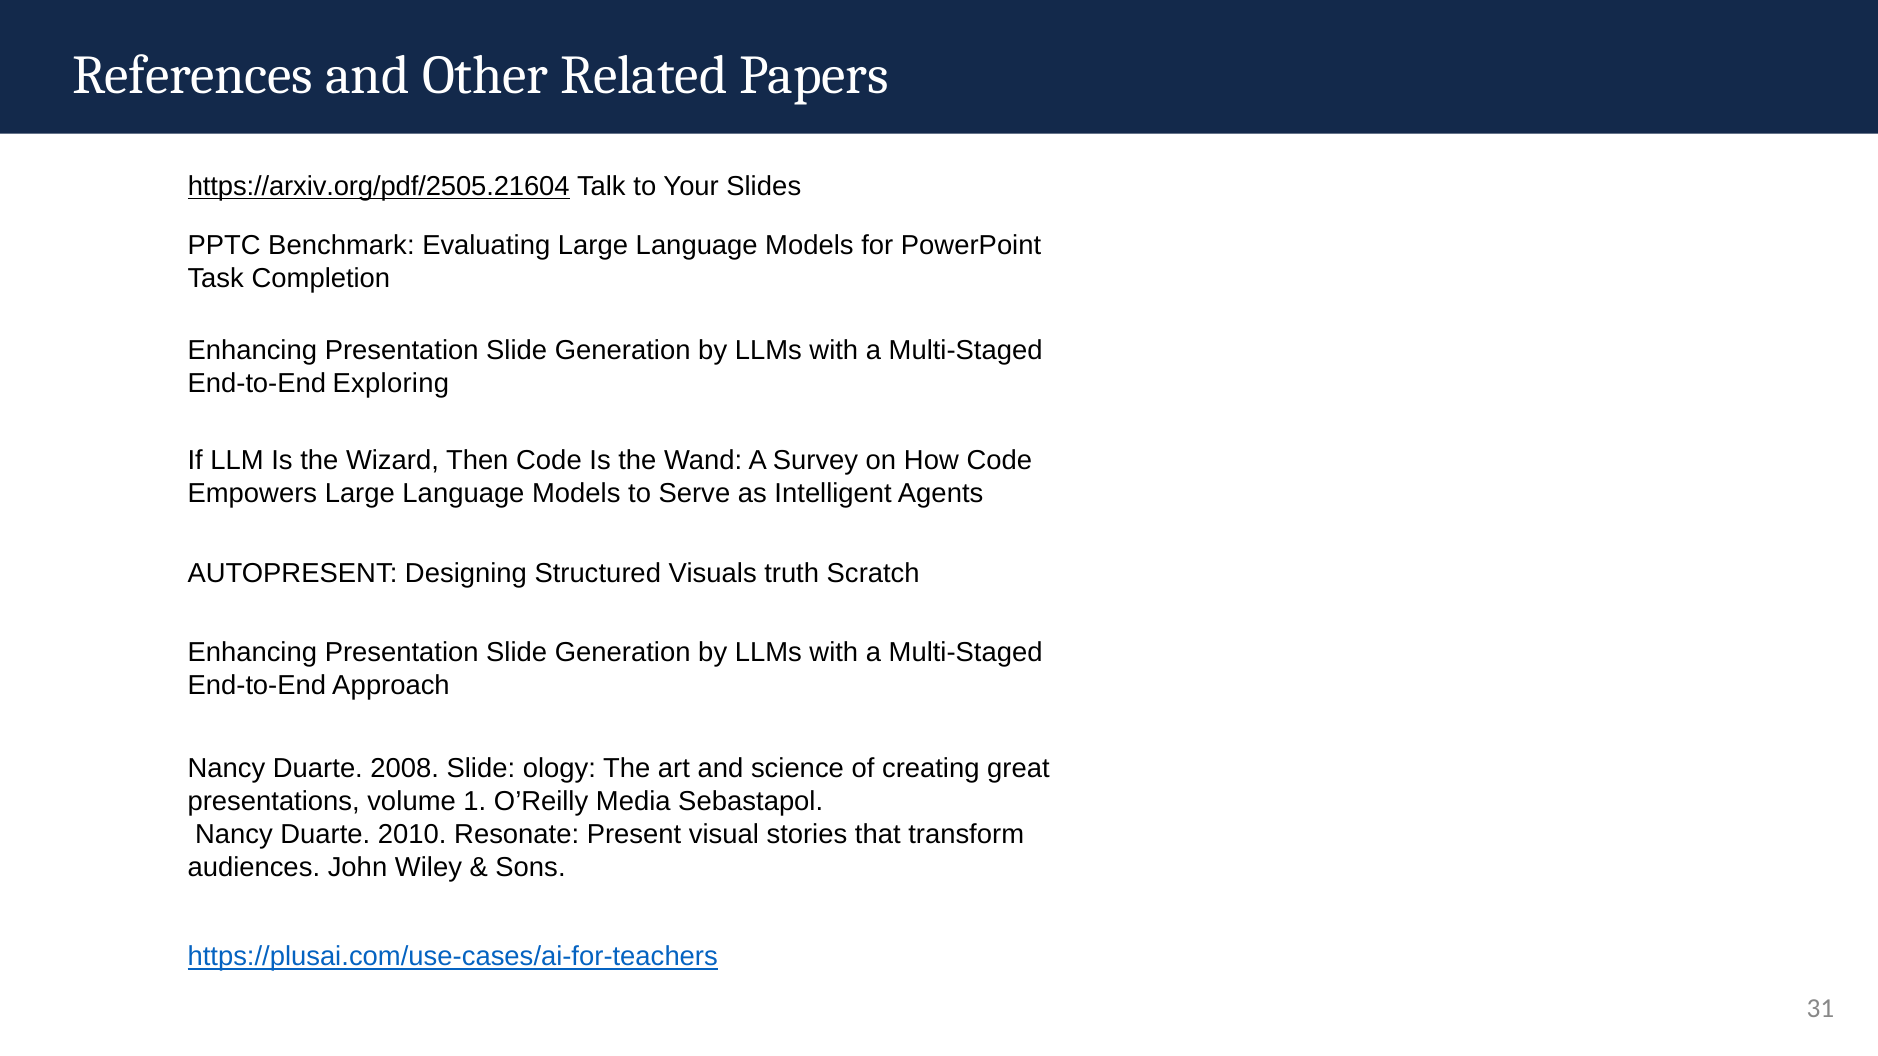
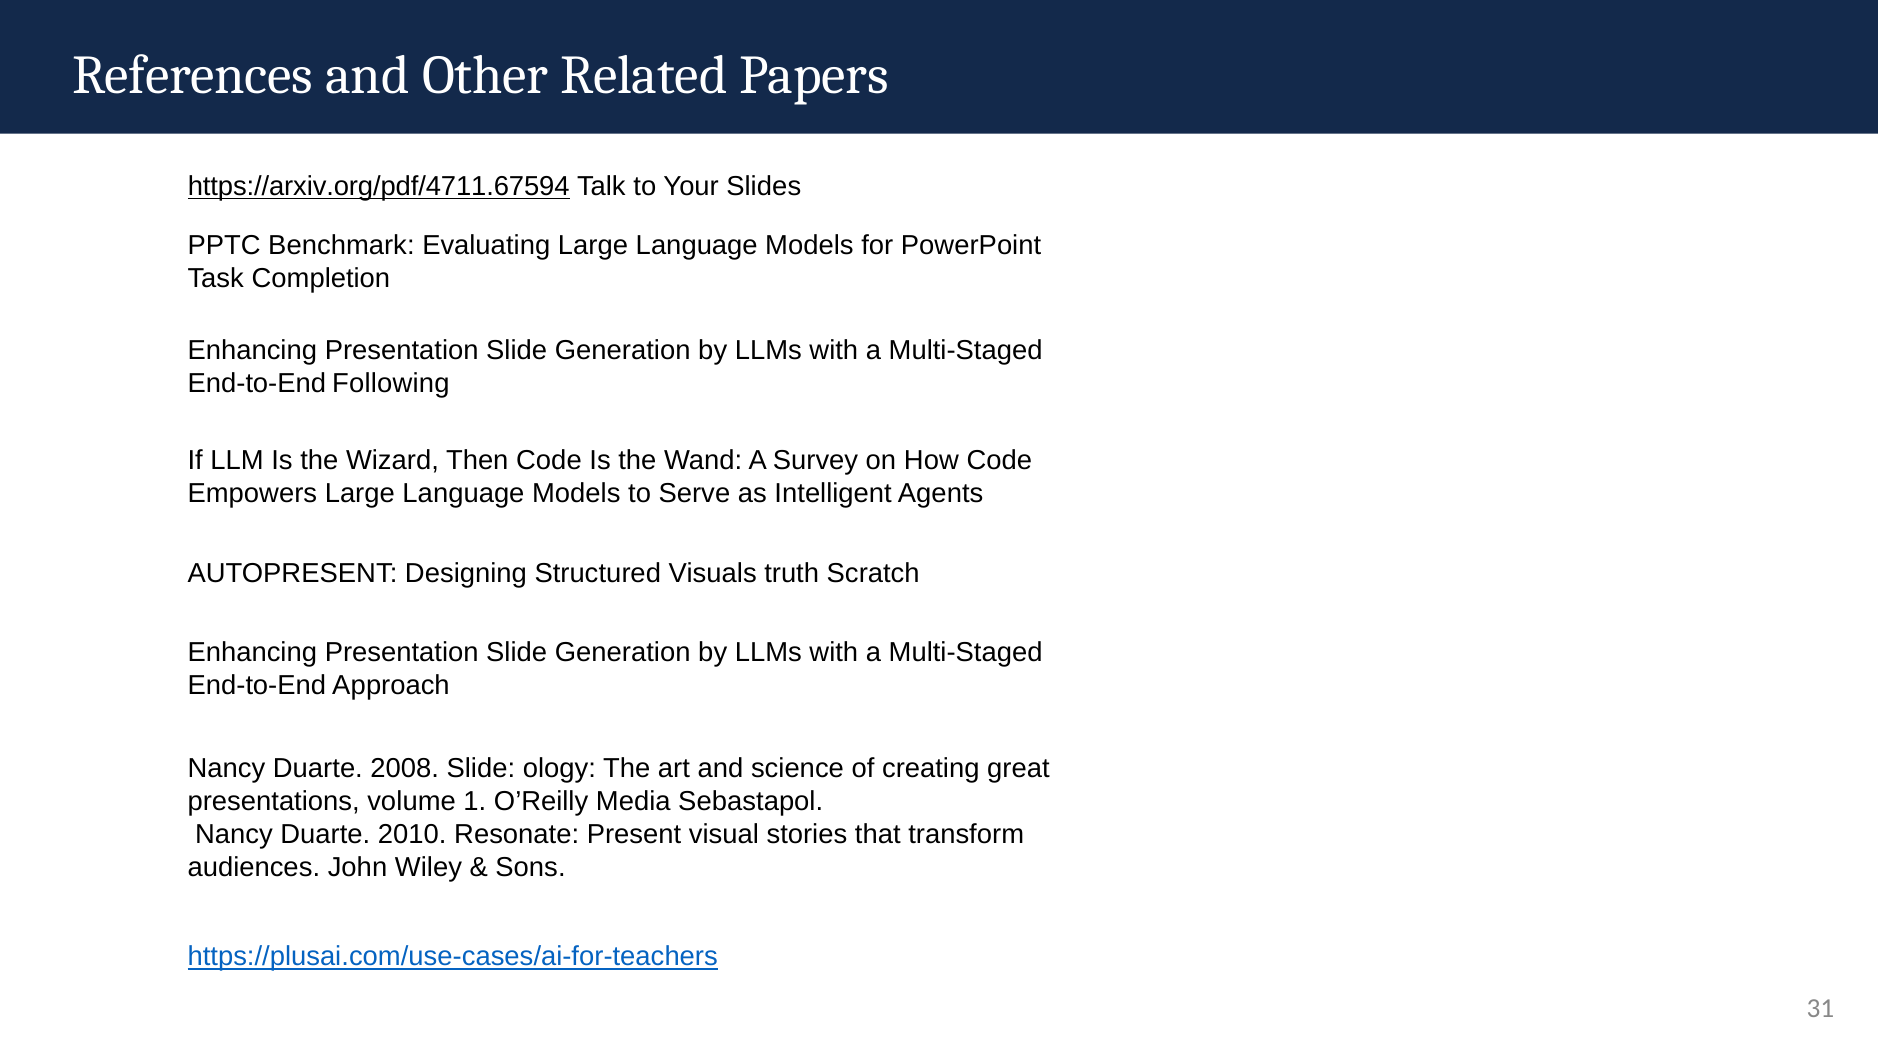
https://arxiv.org/pdf/2505.21604: https://arxiv.org/pdf/2505.21604 -> https://arxiv.org/pdf/4711.67594 (379, 186)
Exploring: Exploring -> Following (391, 384)
